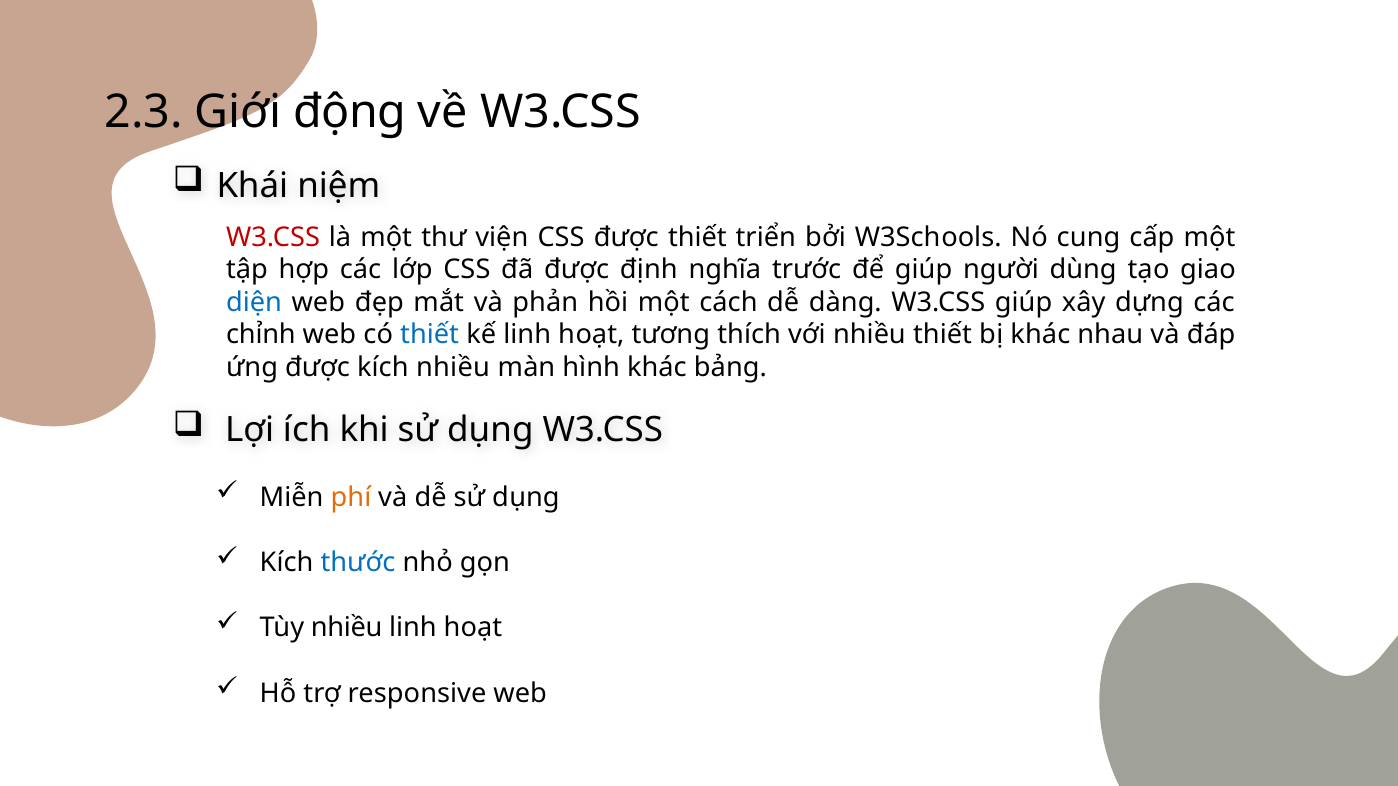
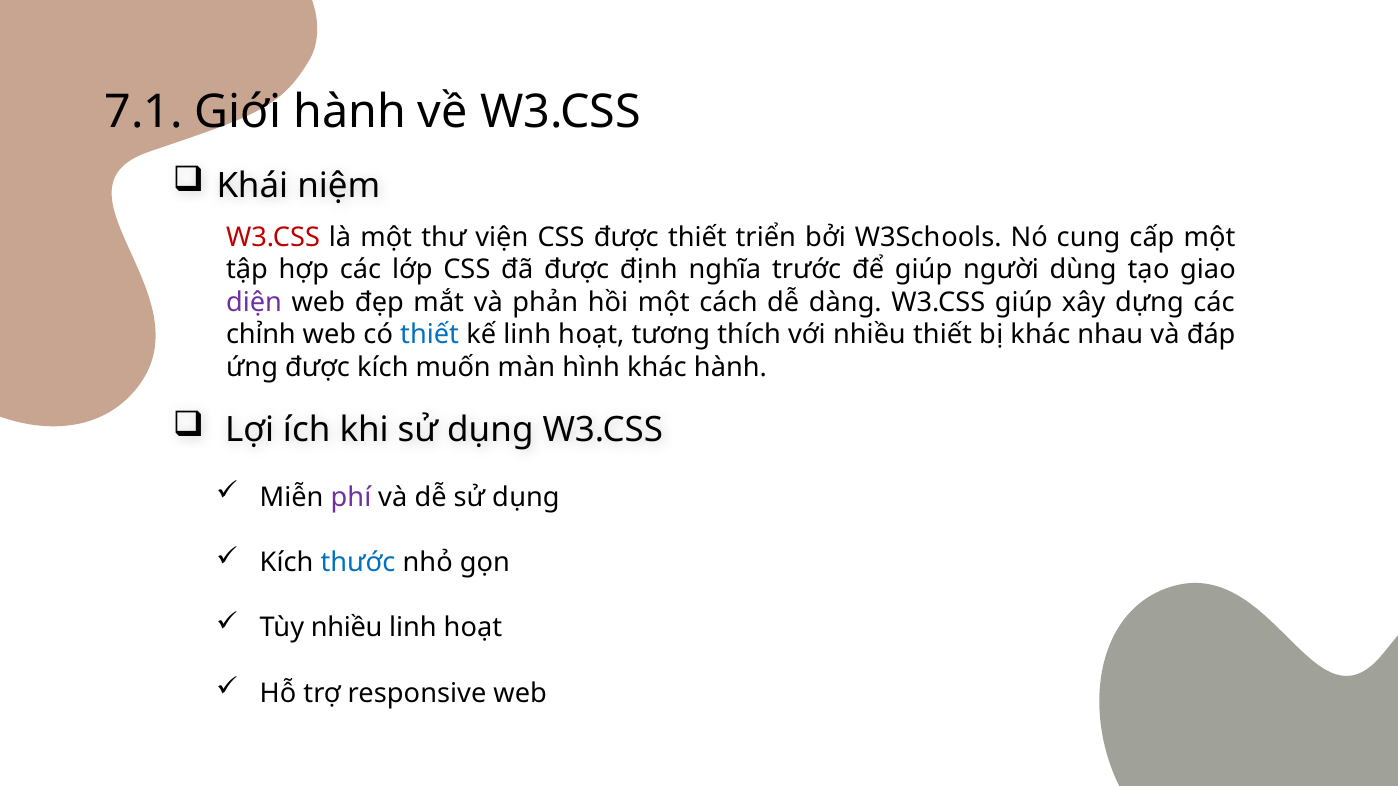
2.3: 2.3 -> 7.1 (143, 112)
Giới động: động -> hành (350, 112)
diện colour: blue -> purple (254, 303)
kích nhiều: nhiều -> muốn (453, 368)
khác bảng: bảng -> hành (730, 368)
phí colour: orange -> purple (351, 498)
